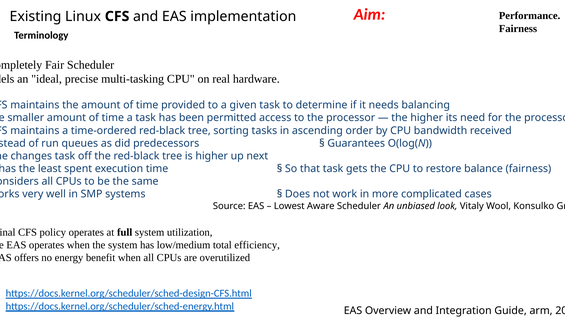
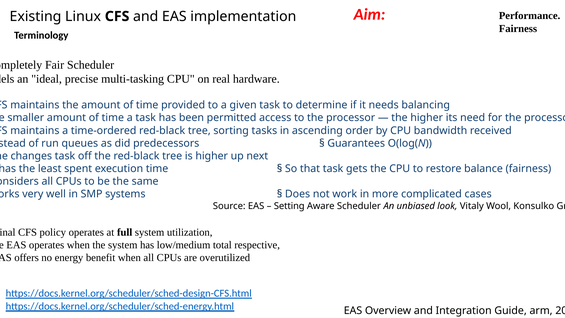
Lowest: Lowest -> Setting (289, 206)
efficiency: efficiency -> respective (257, 245)
